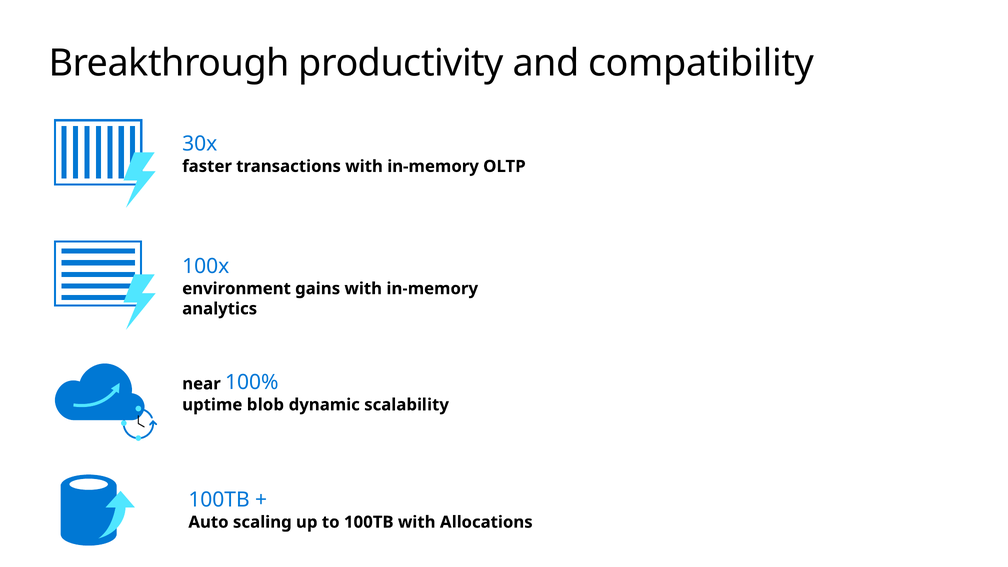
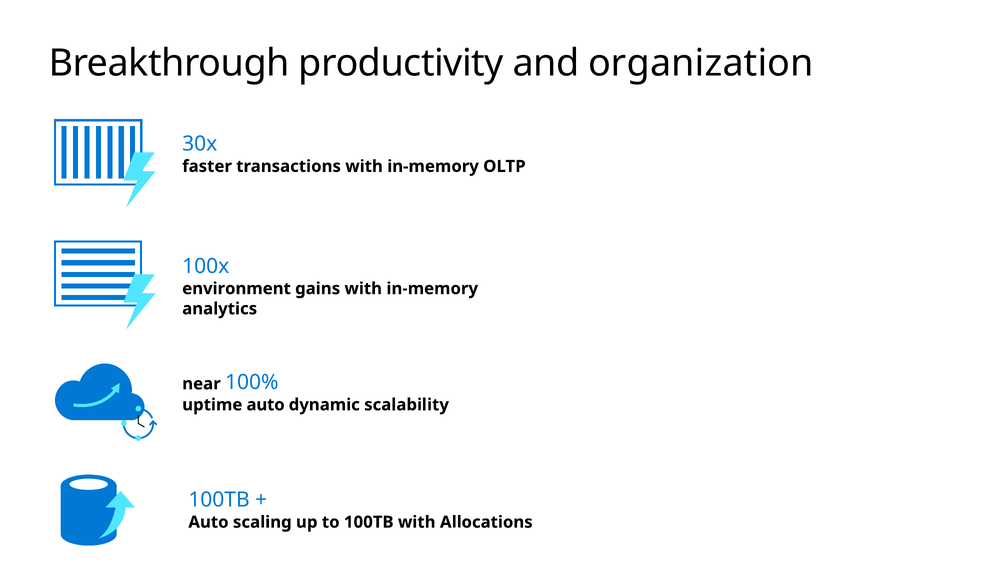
compatibility: compatibility -> organization (701, 63)
uptime blob: blob -> auto (266, 405)
